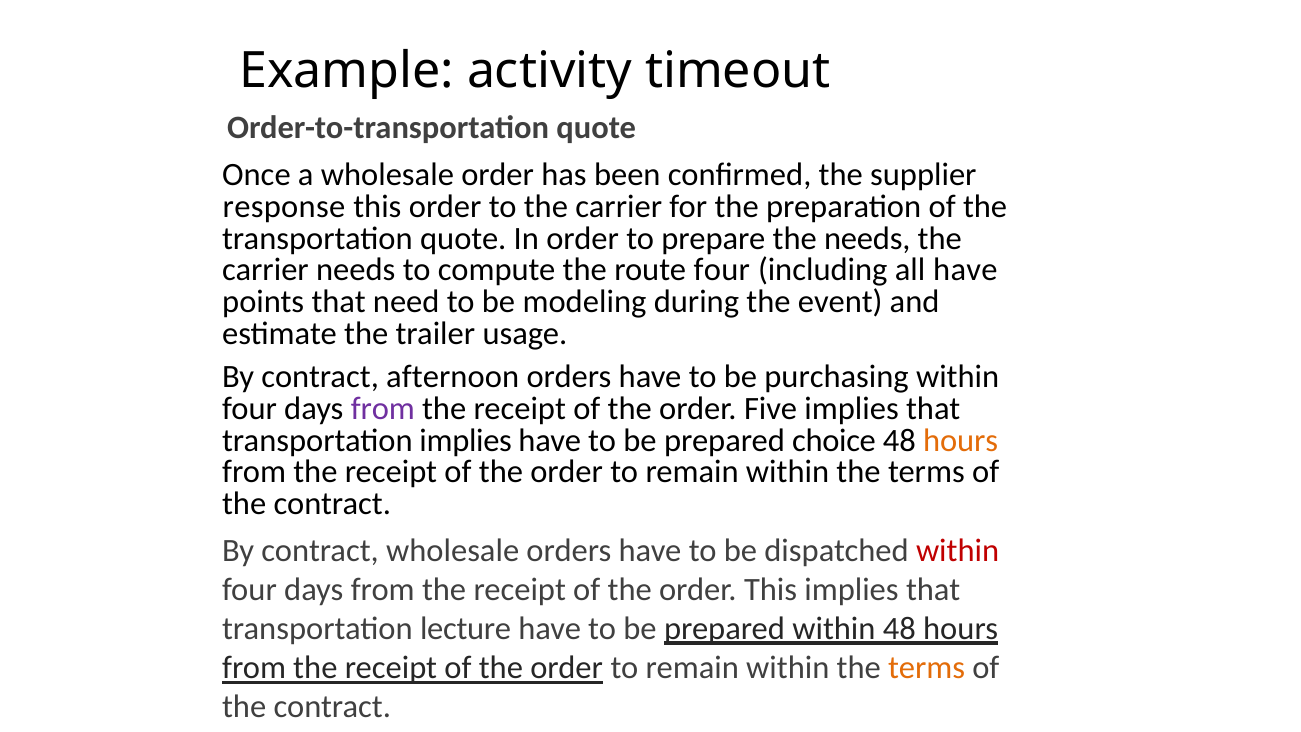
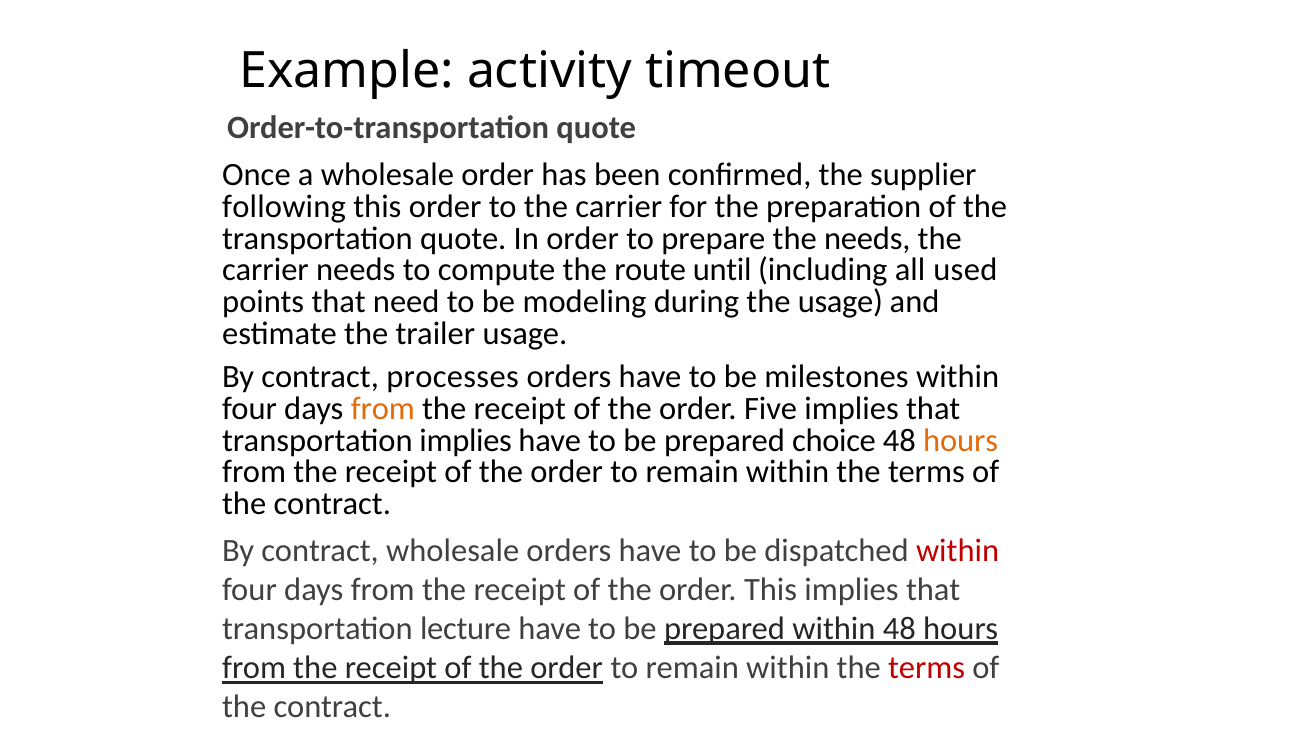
response: response -> following (284, 207)
route four: four -> until (722, 270)
all have: have -> used (965, 270)
the event: event -> usage (840, 302)
afternoon: afternoon -> processes (453, 377)
purchasing: purchasing -> milestones (836, 377)
from colour: purple -> orange (383, 409)
terms colour: orange -> red (927, 668)
